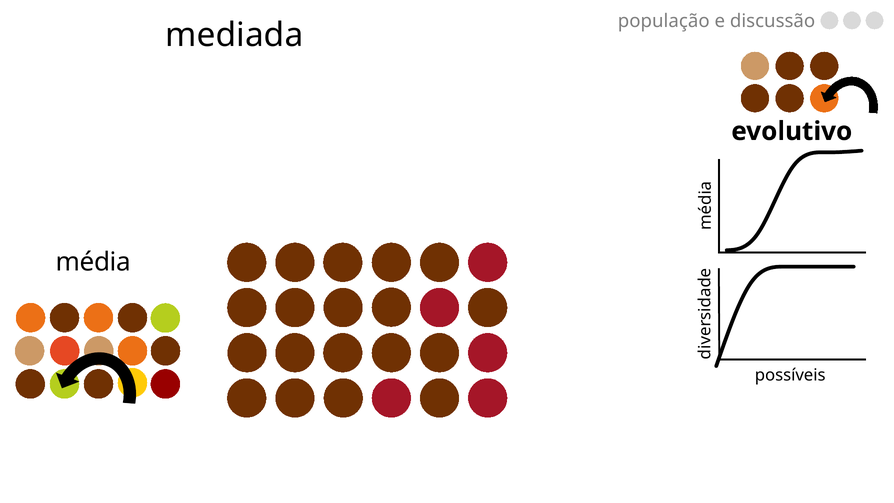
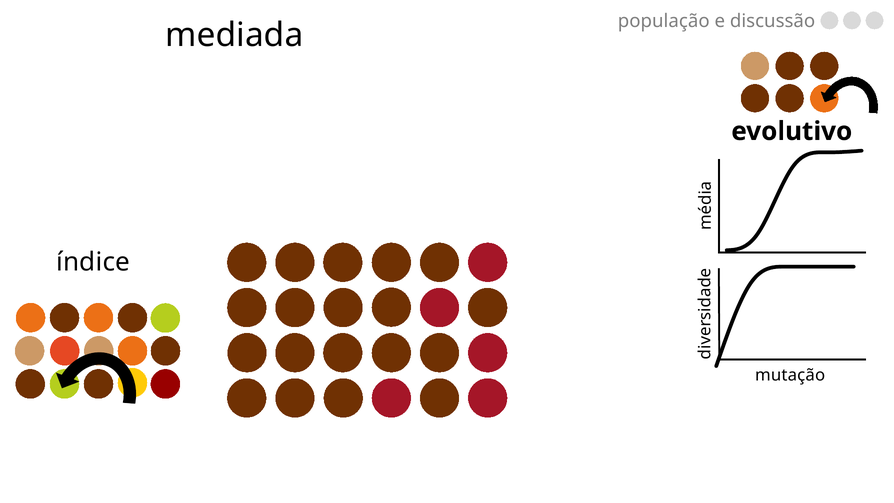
média: média -> índice (93, 262)
possíveis: possíveis -> mutação (790, 375)
